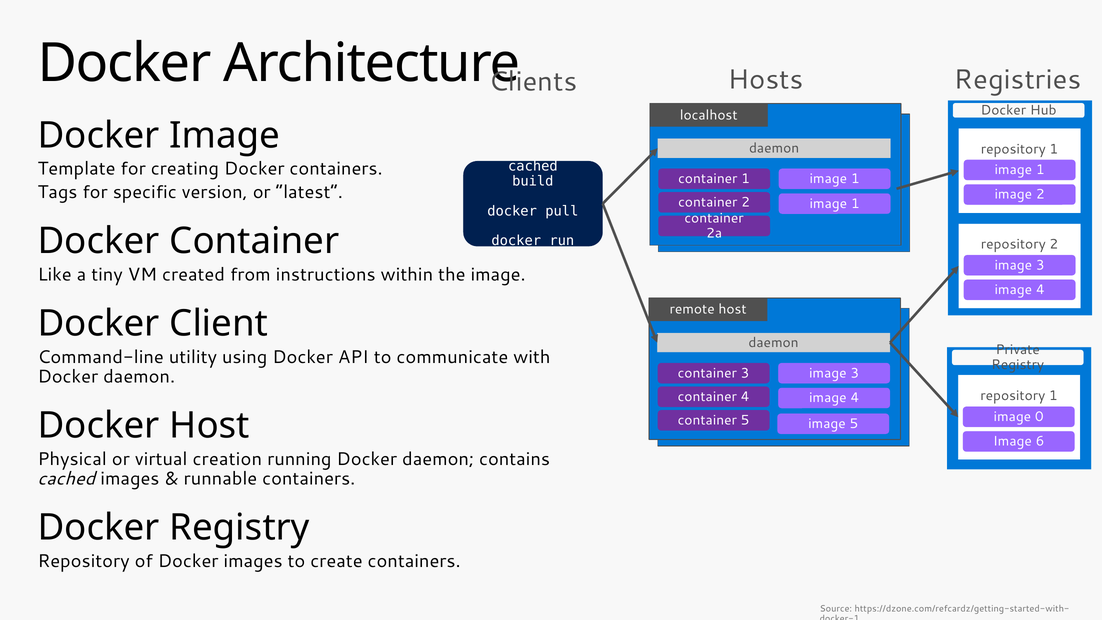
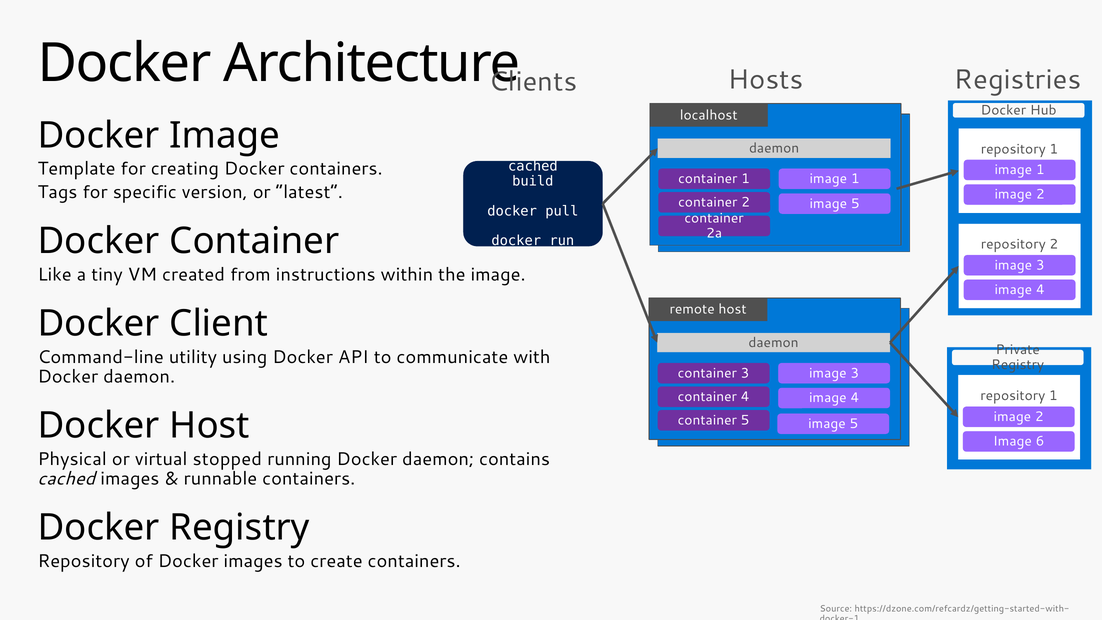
2 image 1: 1 -> 5 (855, 204)
0: 0 -> 2 (1039, 417)
creation: creation -> stopped (227, 459)
